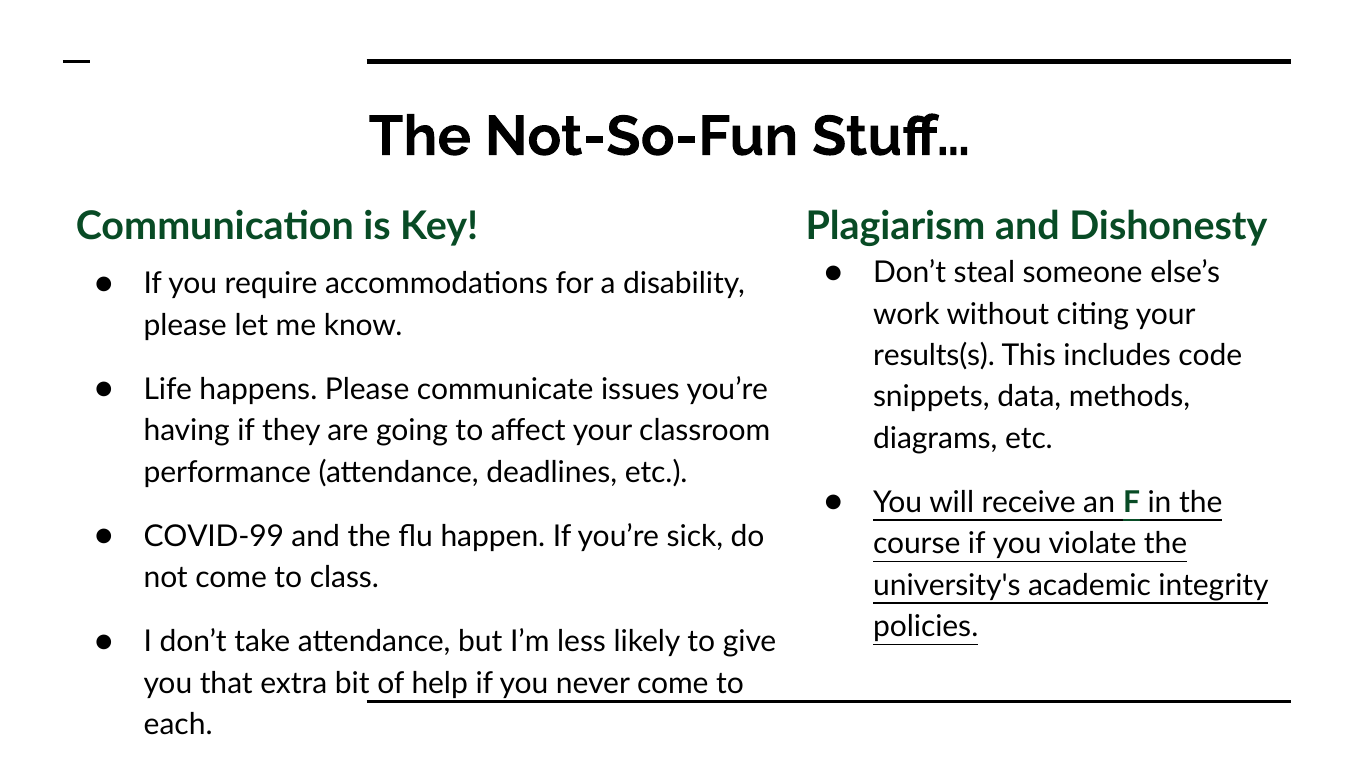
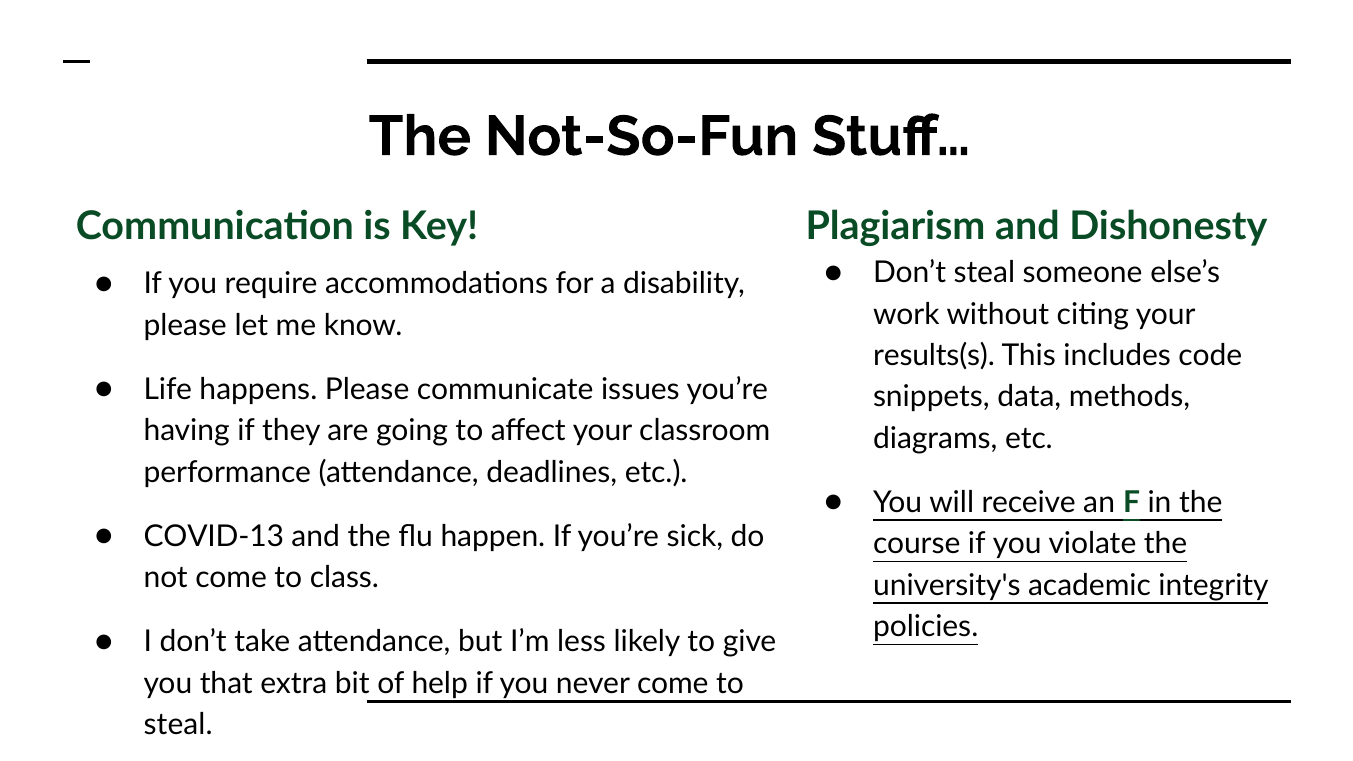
COVID-99: COVID-99 -> COVID-13 (214, 536)
each: each -> steal (178, 725)
